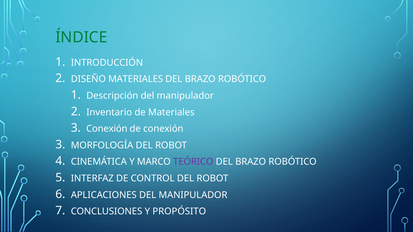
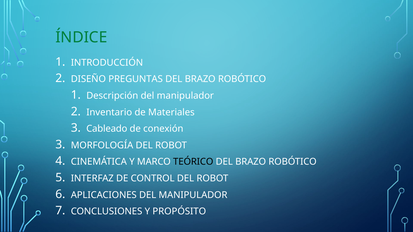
DISEÑO MATERIALES: MATERIALES -> PREGUNTAS (136, 79)
Conexión: Conexión -> Cableado (107, 129)
TEÓRICO colour: purple -> black (193, 162)
